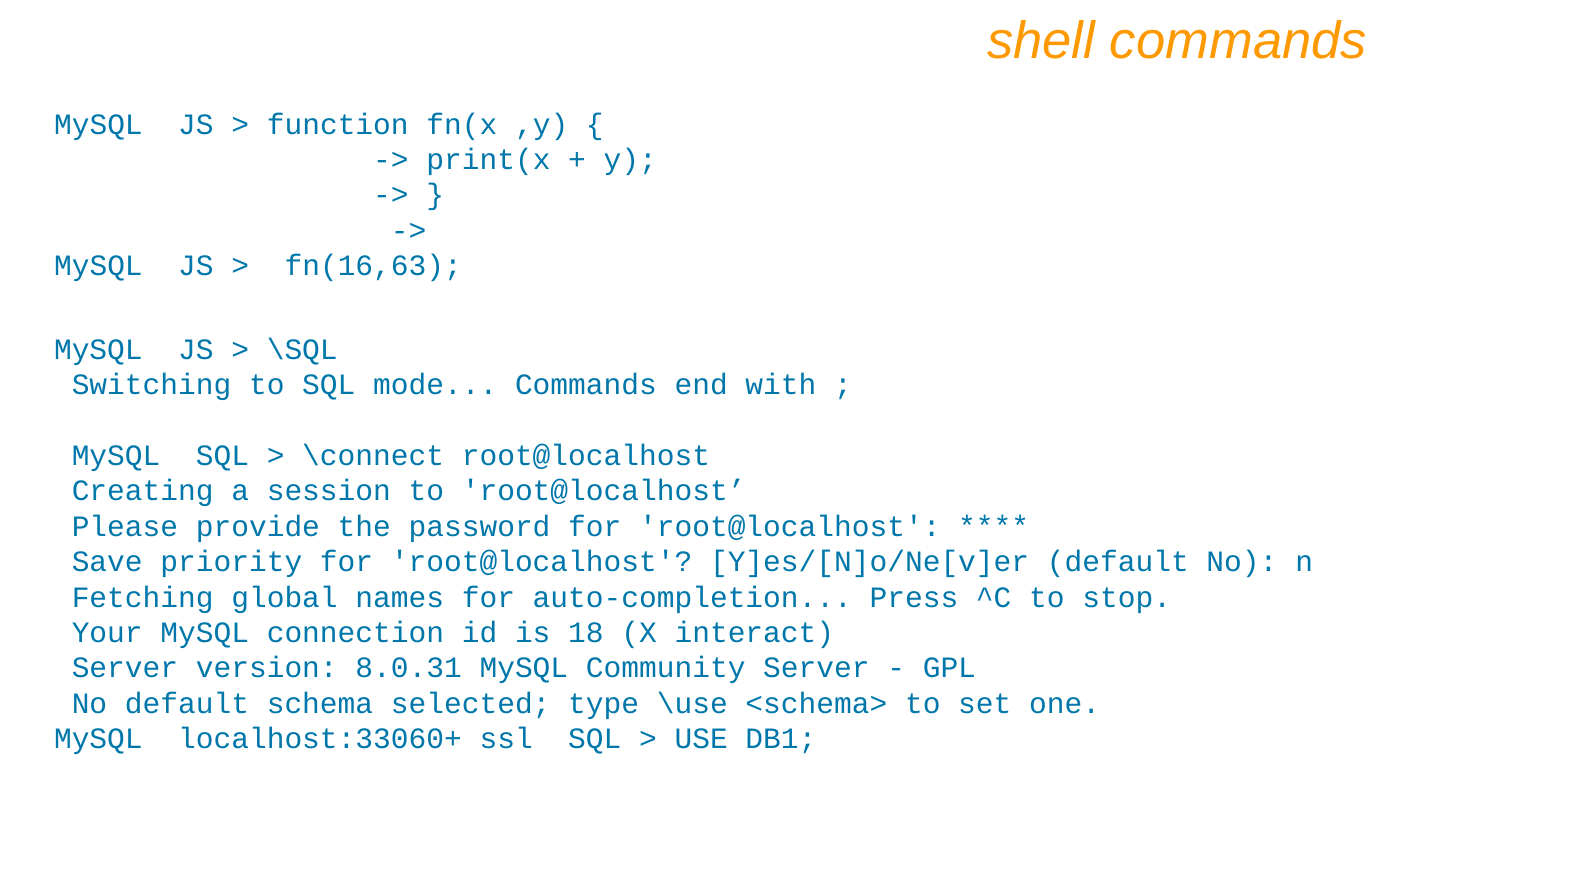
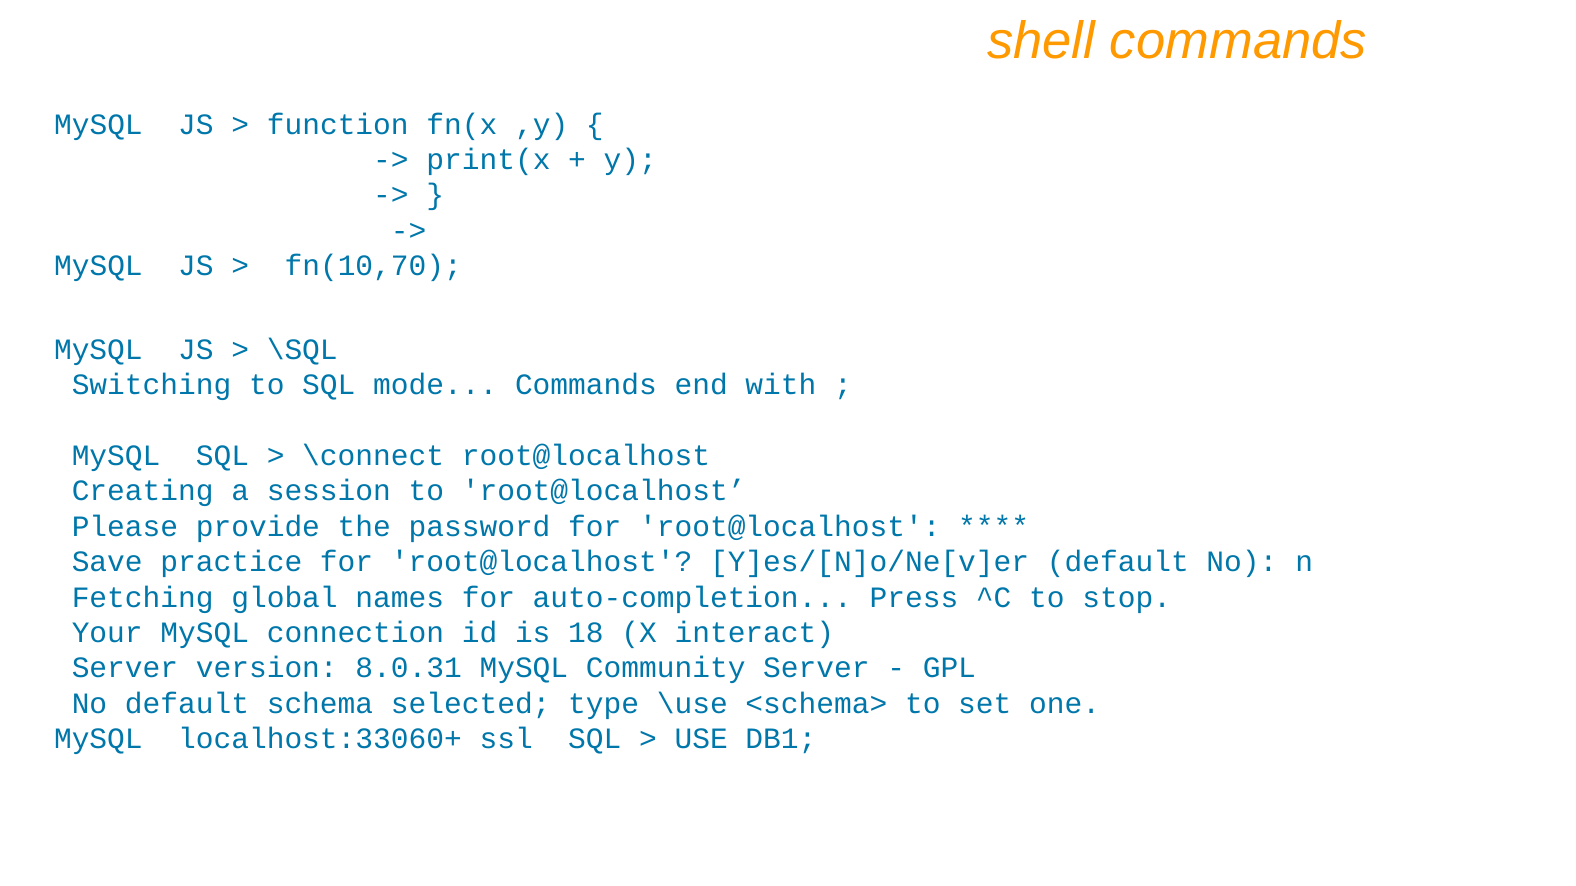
fn(16,63: fn(16,63 -> fn(10,70 (373, 266)
priority: priority -> practice (231, 562)
